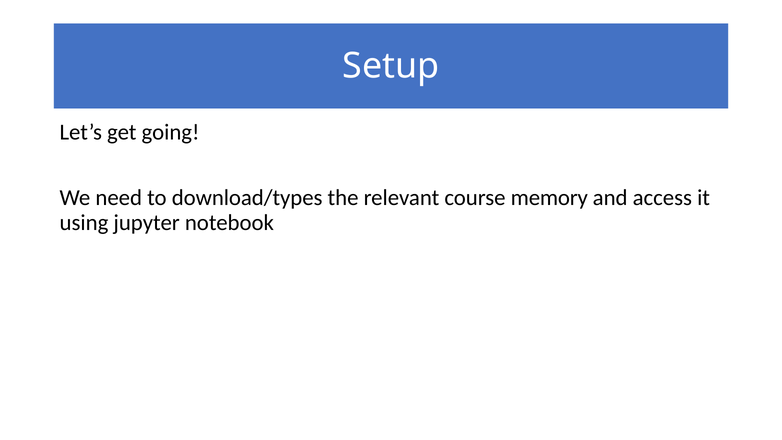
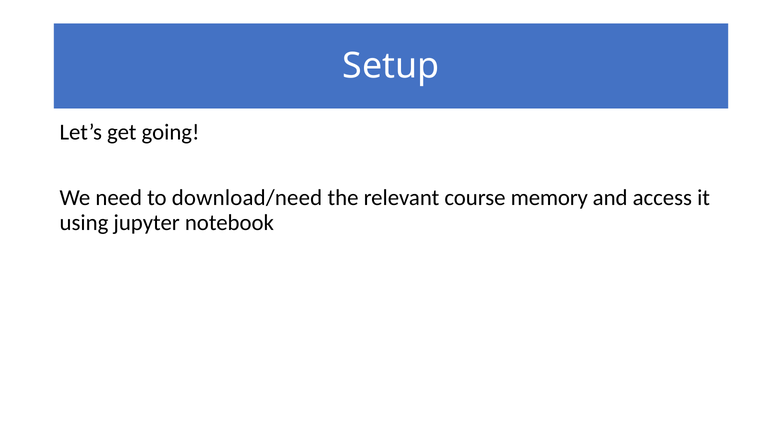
download/types: download/types -> download/need (247, 198)
